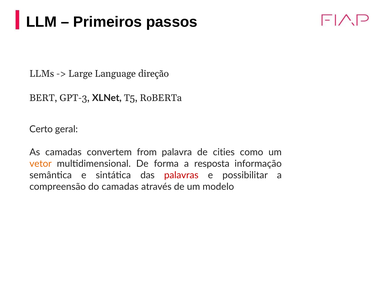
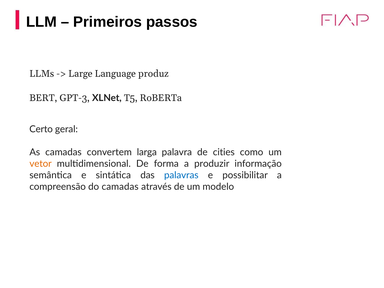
direção: direção -> produz (153, 74)
from: from -> larga (147, 152)
resposta: resposta -> produzir (212, 164)
palavras colour: red -> blue (181, 175)
